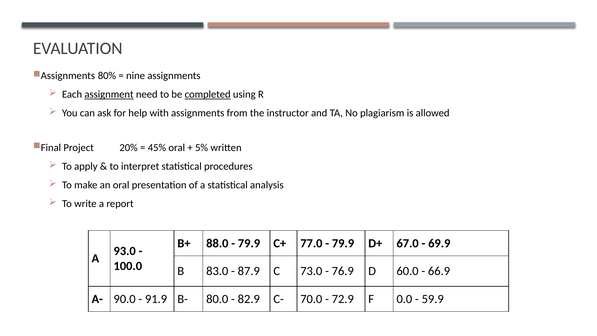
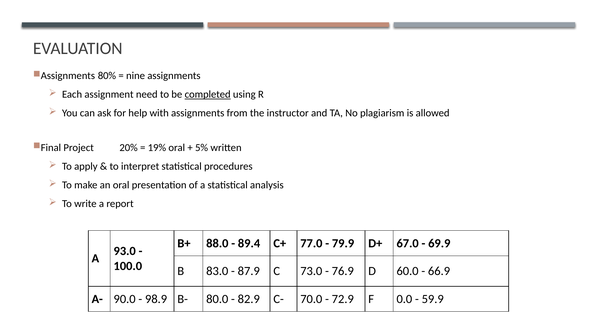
assignment underline: present -> none (109, 94)
45%: 45% -> 19% (157, 148)
79.9: 79.9 -> 89.4 (249, 243)
91.9: 91.9 -> 98.9 (156, 299)
